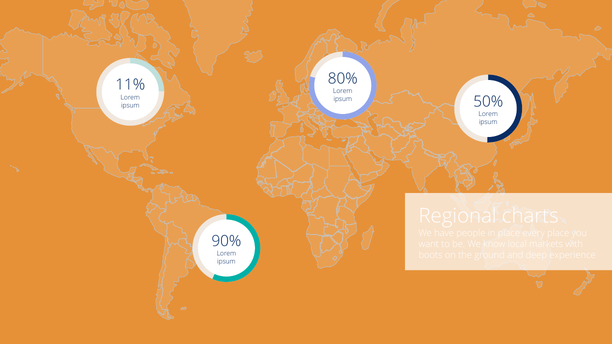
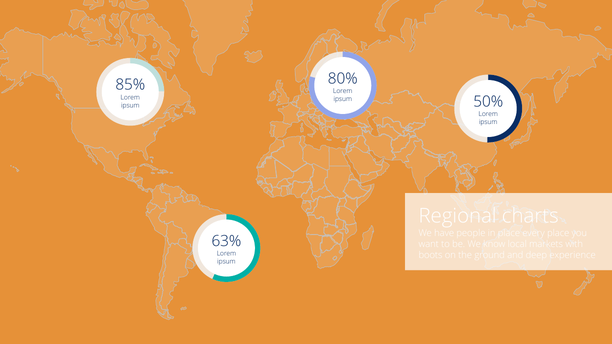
11%: 11% -> 85% (130, 85)
90%: 90% -> 63% (226, 241)
